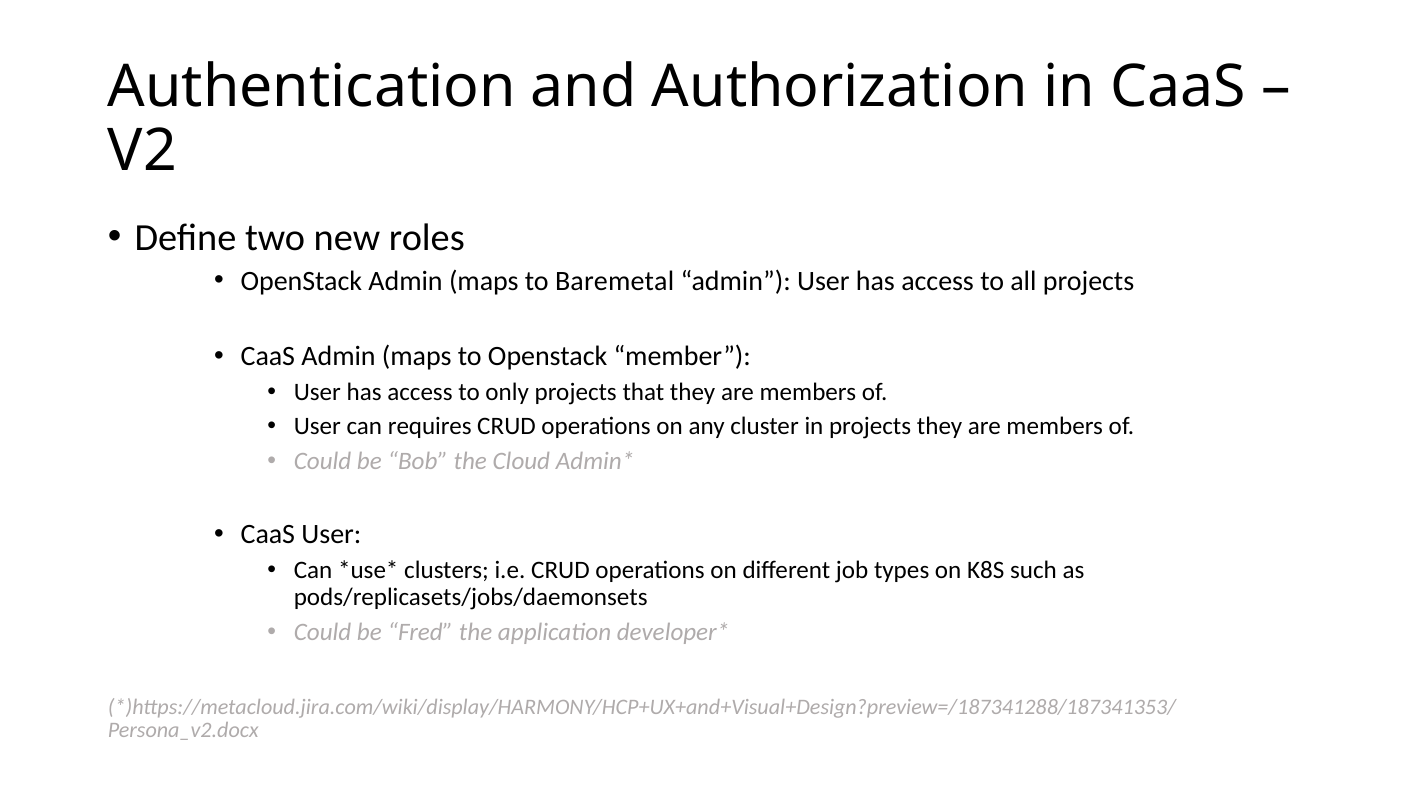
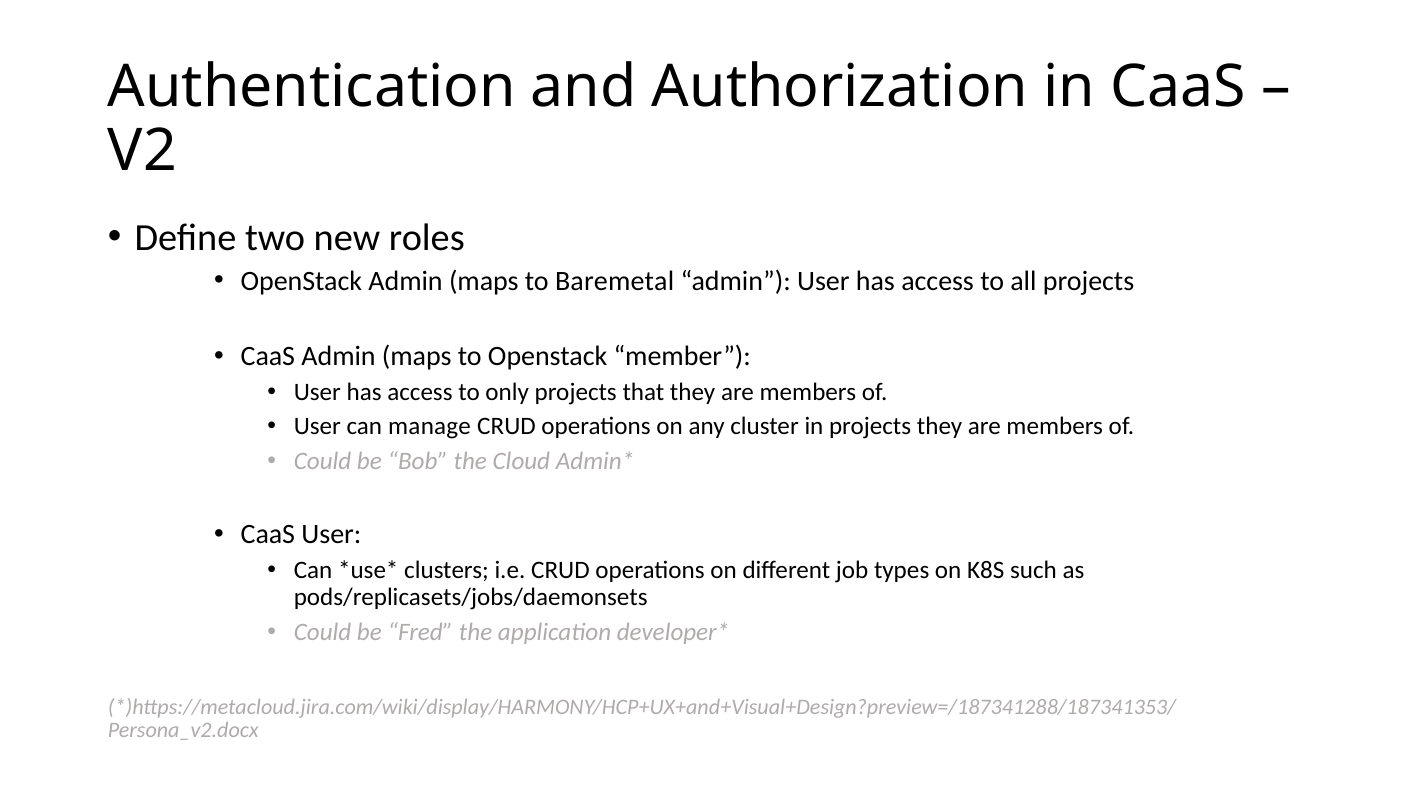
requires: requires -> manage (430, 427)
